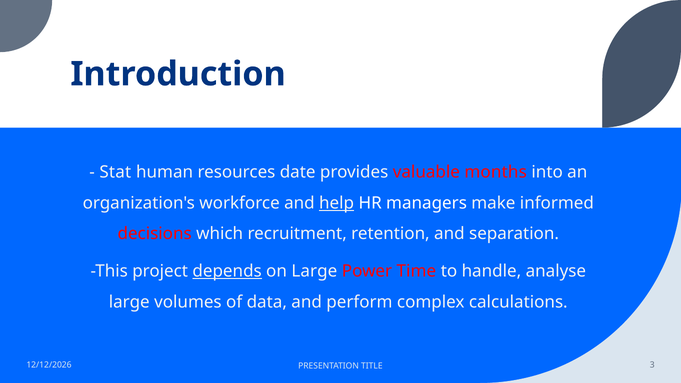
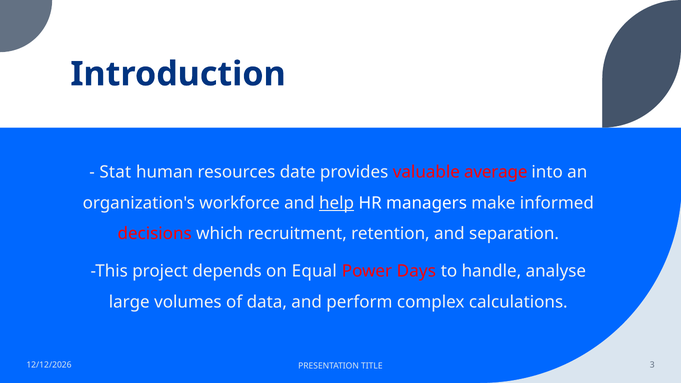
months: months -> average (496, 172)
depends underline: present -> none (227, 271)
on Large: Large -> Equal (314, 271)
Time: Time -> Days (416, 271)
